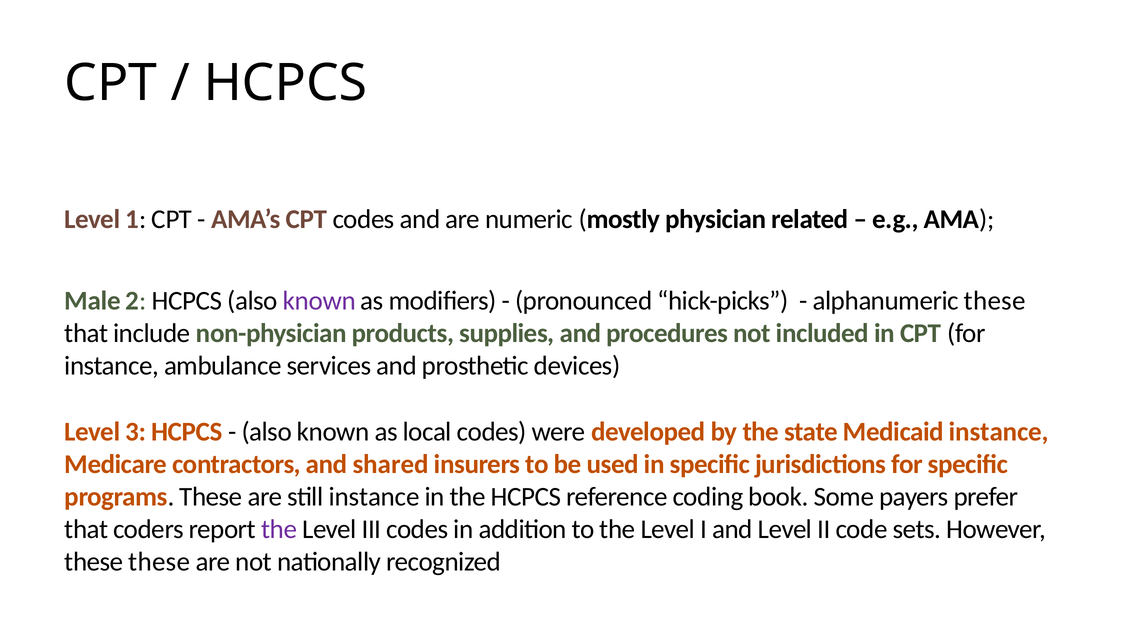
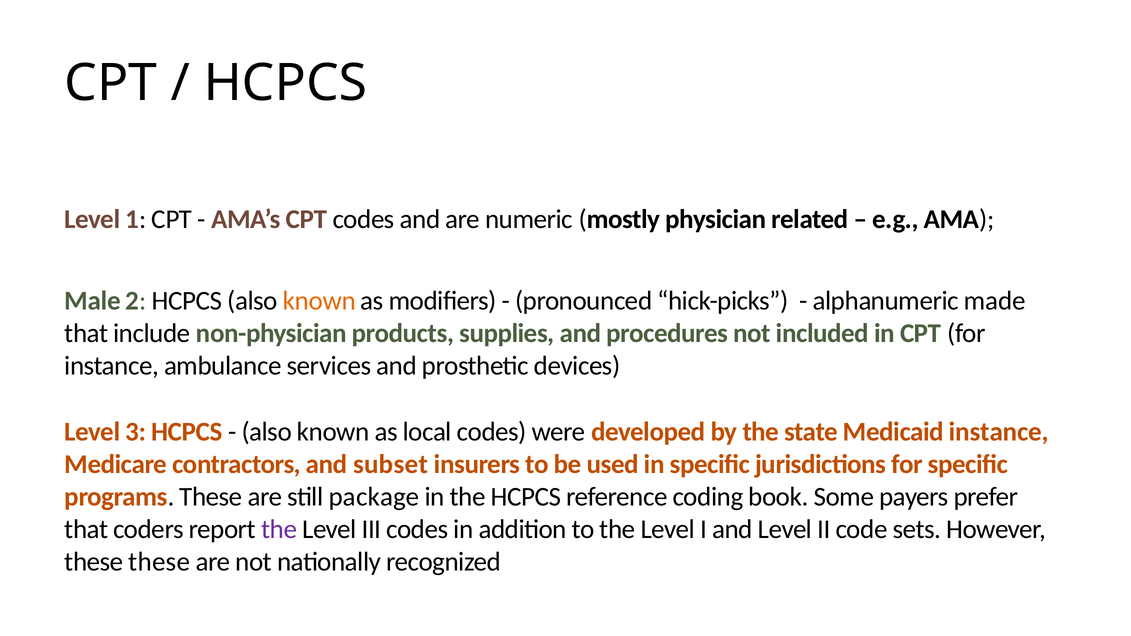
known colour: purple -> orange (319, 301)
alphanumeric these: these -> made (995, 301)
shared: shared -> subset (391, 464)
still instance: instance -> package (374, 497)
